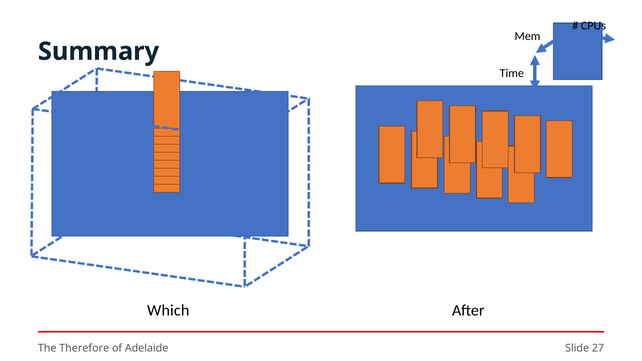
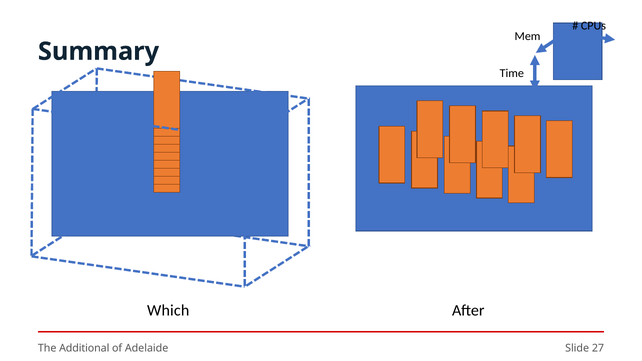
Therefore: Therefore -> Additional (84, 348)
